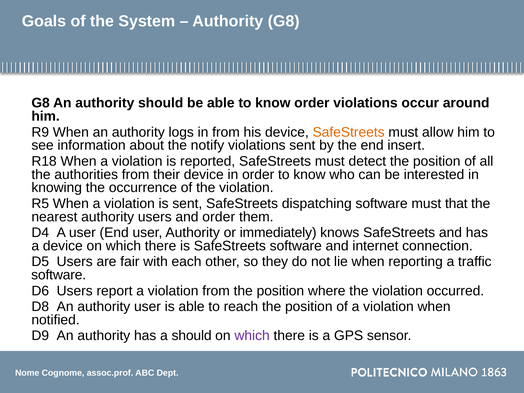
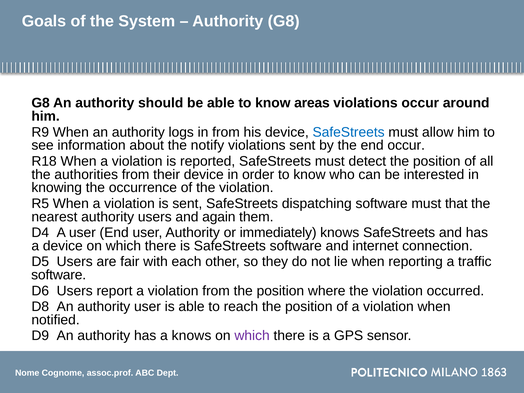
know order: order -> areas (312, 103)
SafeStreets colour: orange -> blue (349, 132)
end insert: insert -> occur (406, 145)
and order: order -> again (219, 217)
a should: should -> knows (191, 336)
